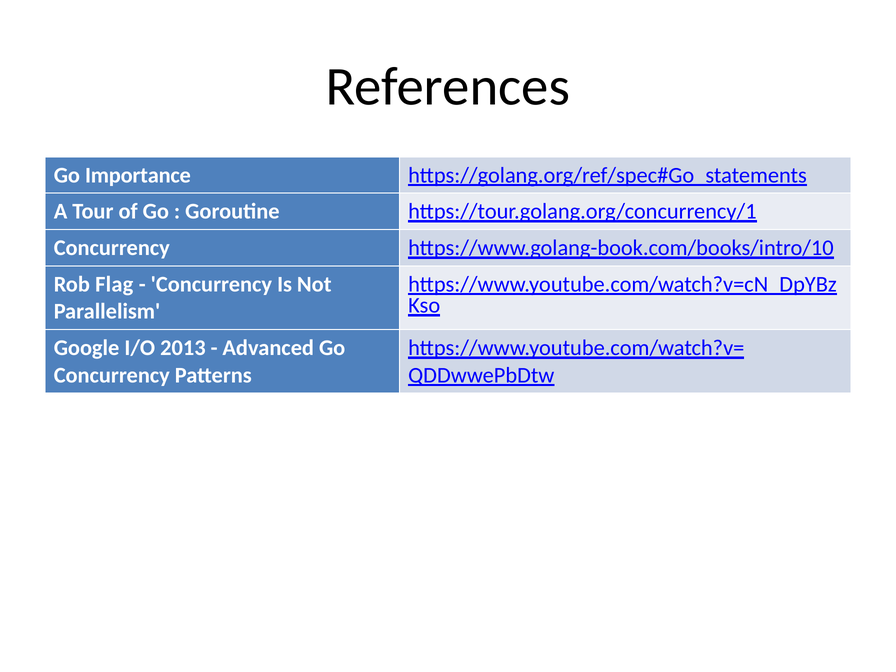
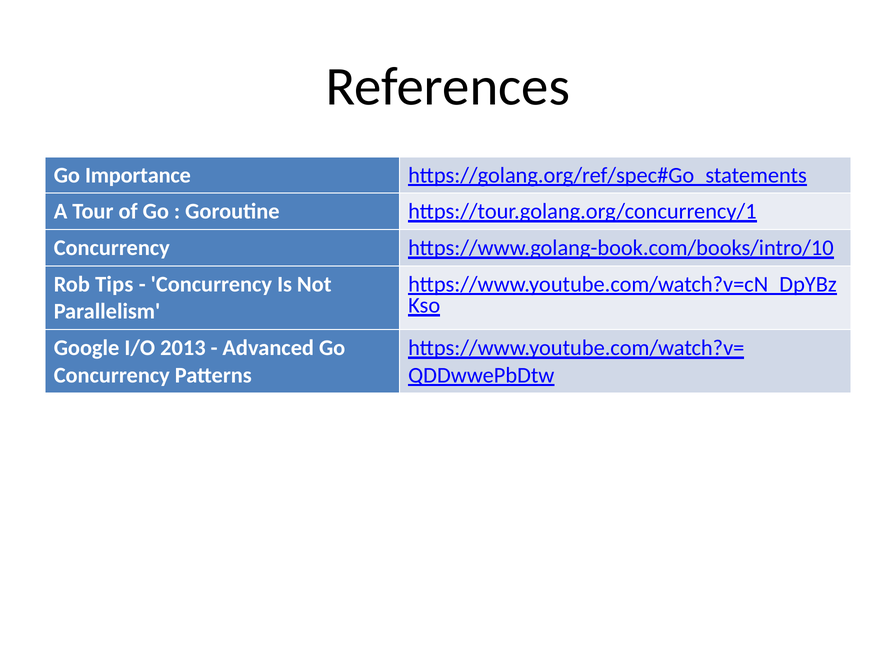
Flag: Flag -> Tips (114, 284)
